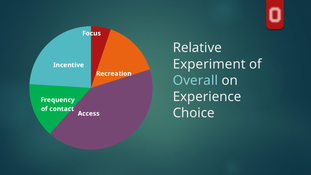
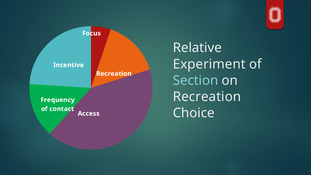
Overall: Overall -> Section (196, 80)
Experience: Experience -> Recreation (207, 97)
